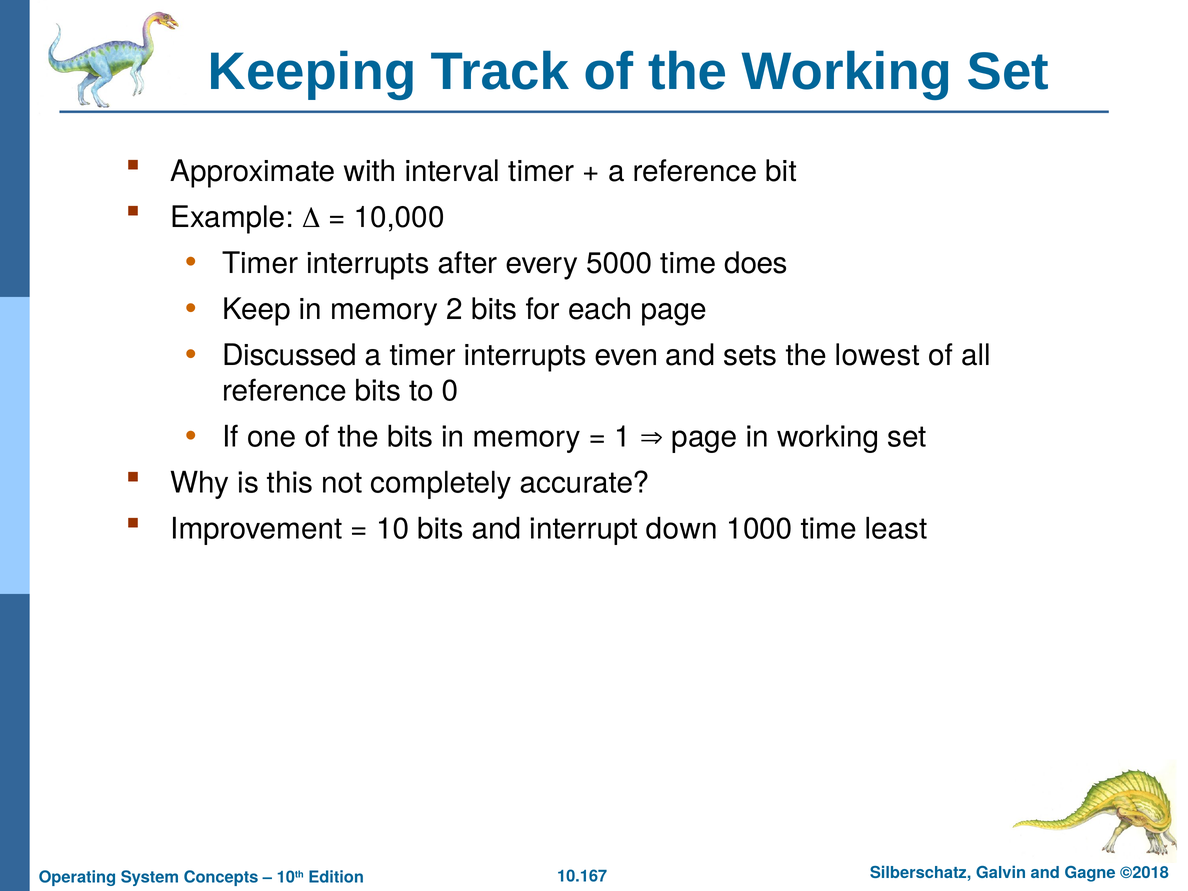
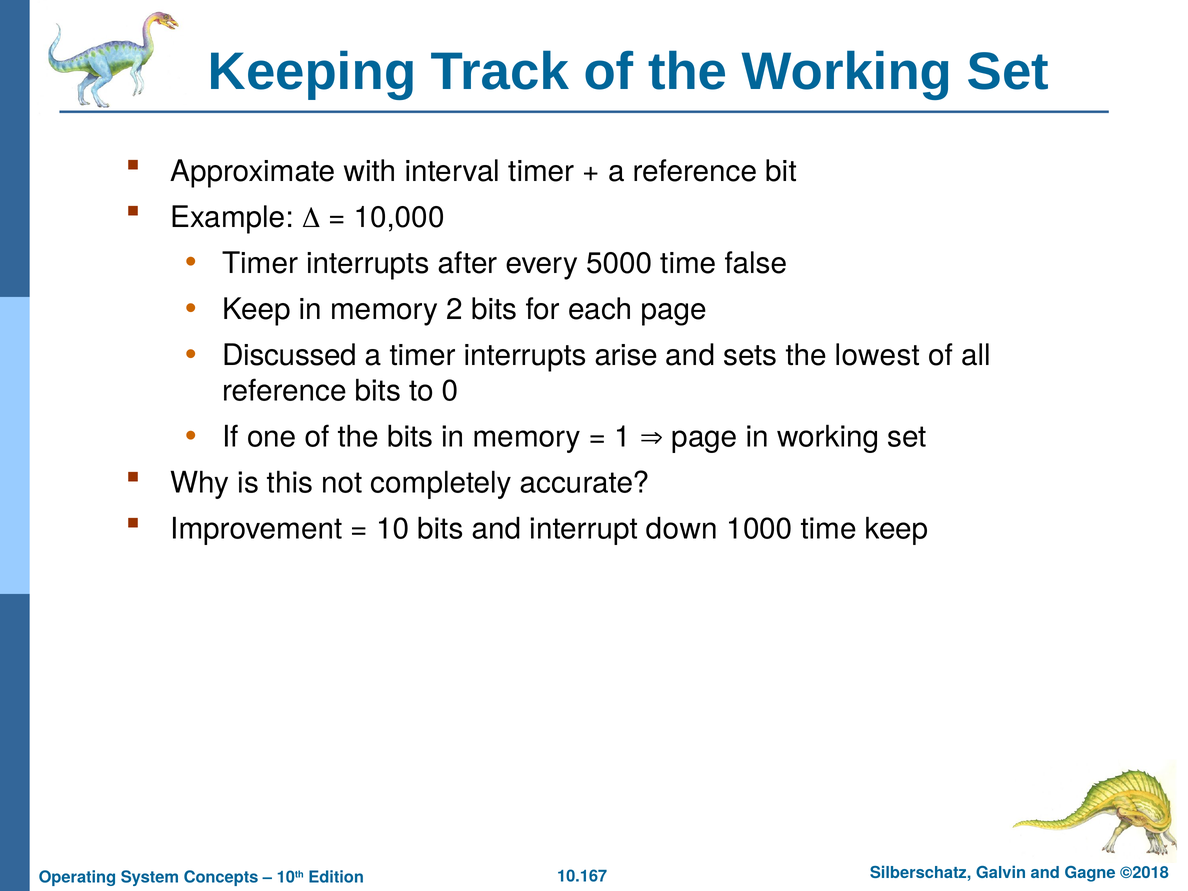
does: does -> false (756, 263)
even: even -> arise (626, 355)
time least: least -> keep (896, 529)
